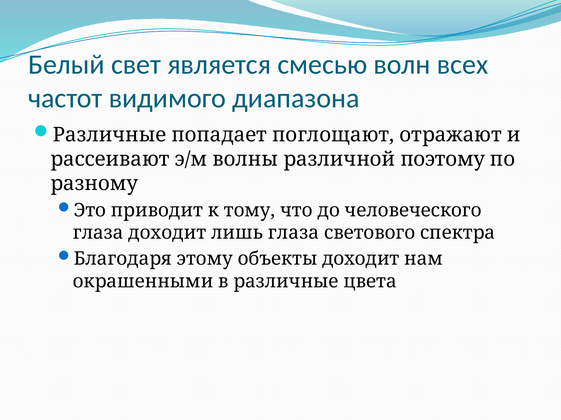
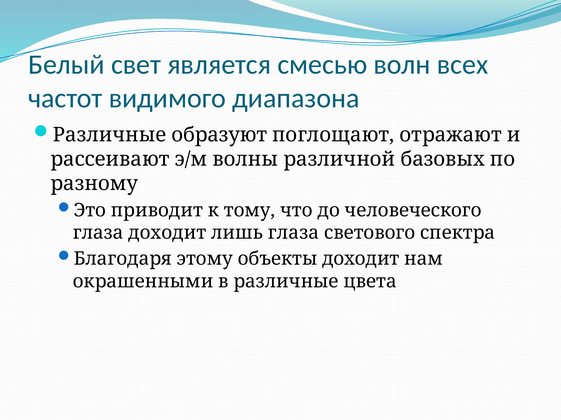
попадает: попадает -> образуют (219, 135)
поэтому: поэтому -> базовых (443, 159)
